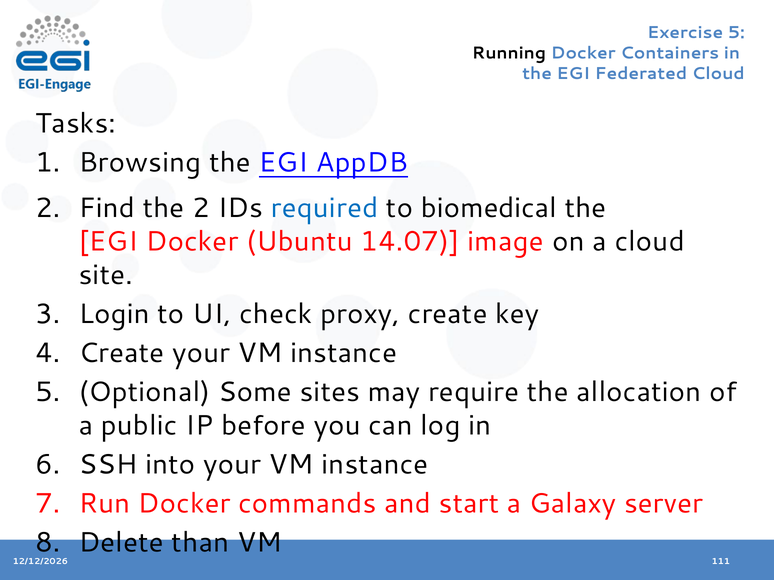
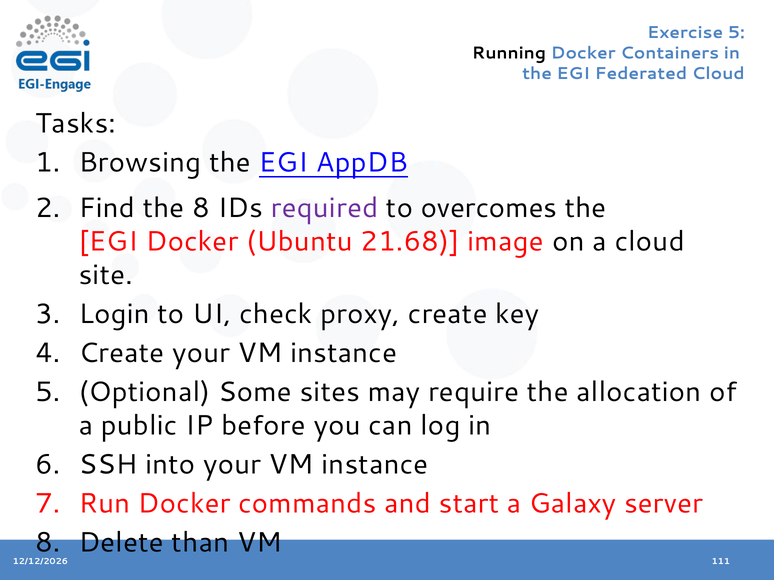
the 2: 2 -> 8 (201, 208)
required colour: blue -> purple (325, 208)
biomedical: biomedical -> overcomes (489, 208)
14.07: 14.07 -> 21.68 (410, 242)
